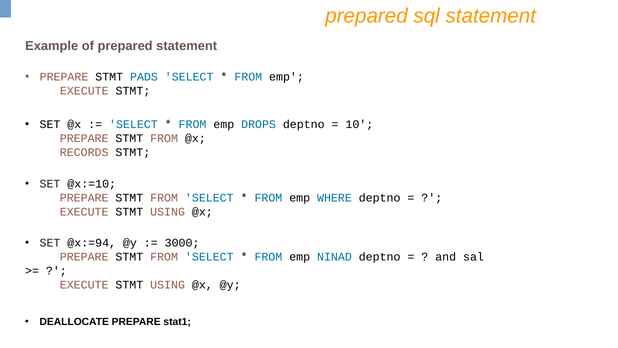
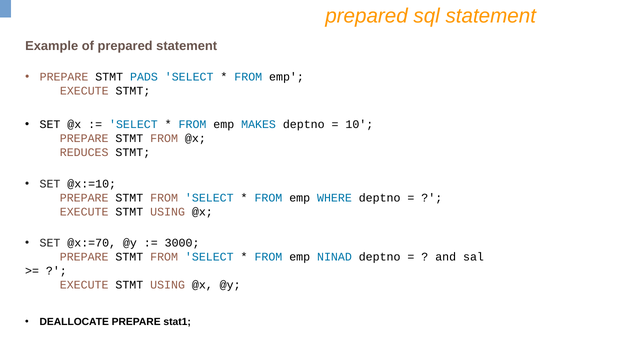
DROPS: DROPS -> MAKES (259, 124)
RECORDS: RECORDS -> REDUCES (84, 152)
@x:=94: @x:=94 -> @x:=70 (92, 243)
